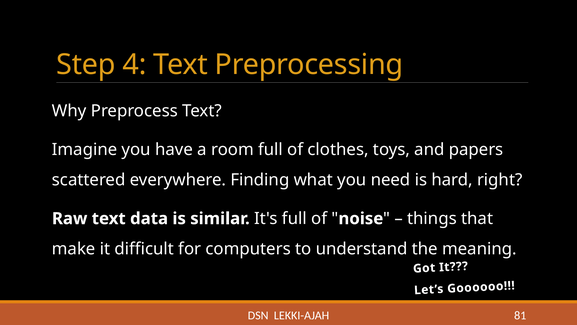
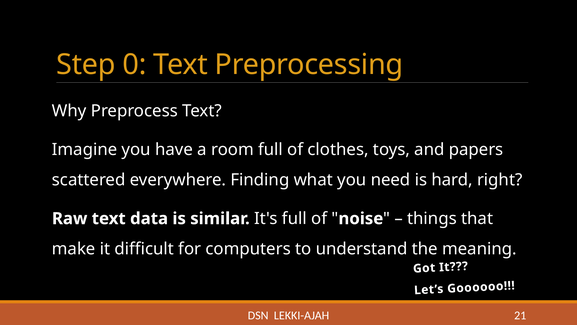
4: 4 -> 0 (134, 65)
81: 81 -> 21 (520, 315)
